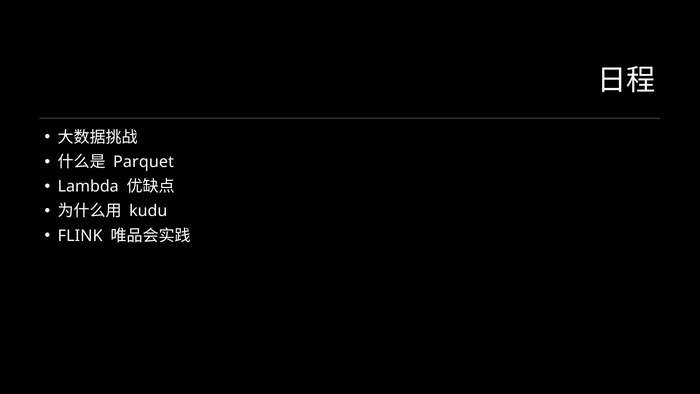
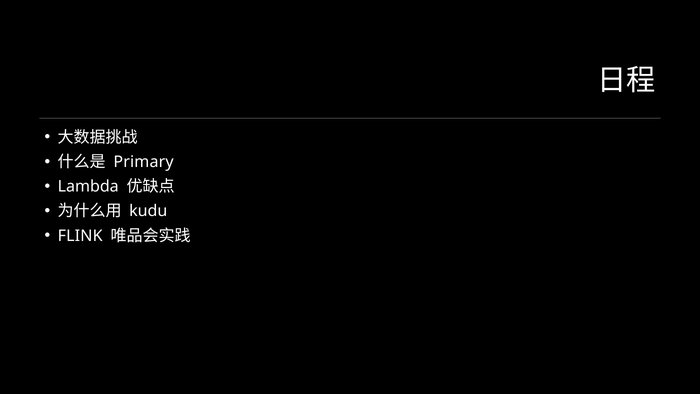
Parquet: Parquet -> Primary (144, 162)
